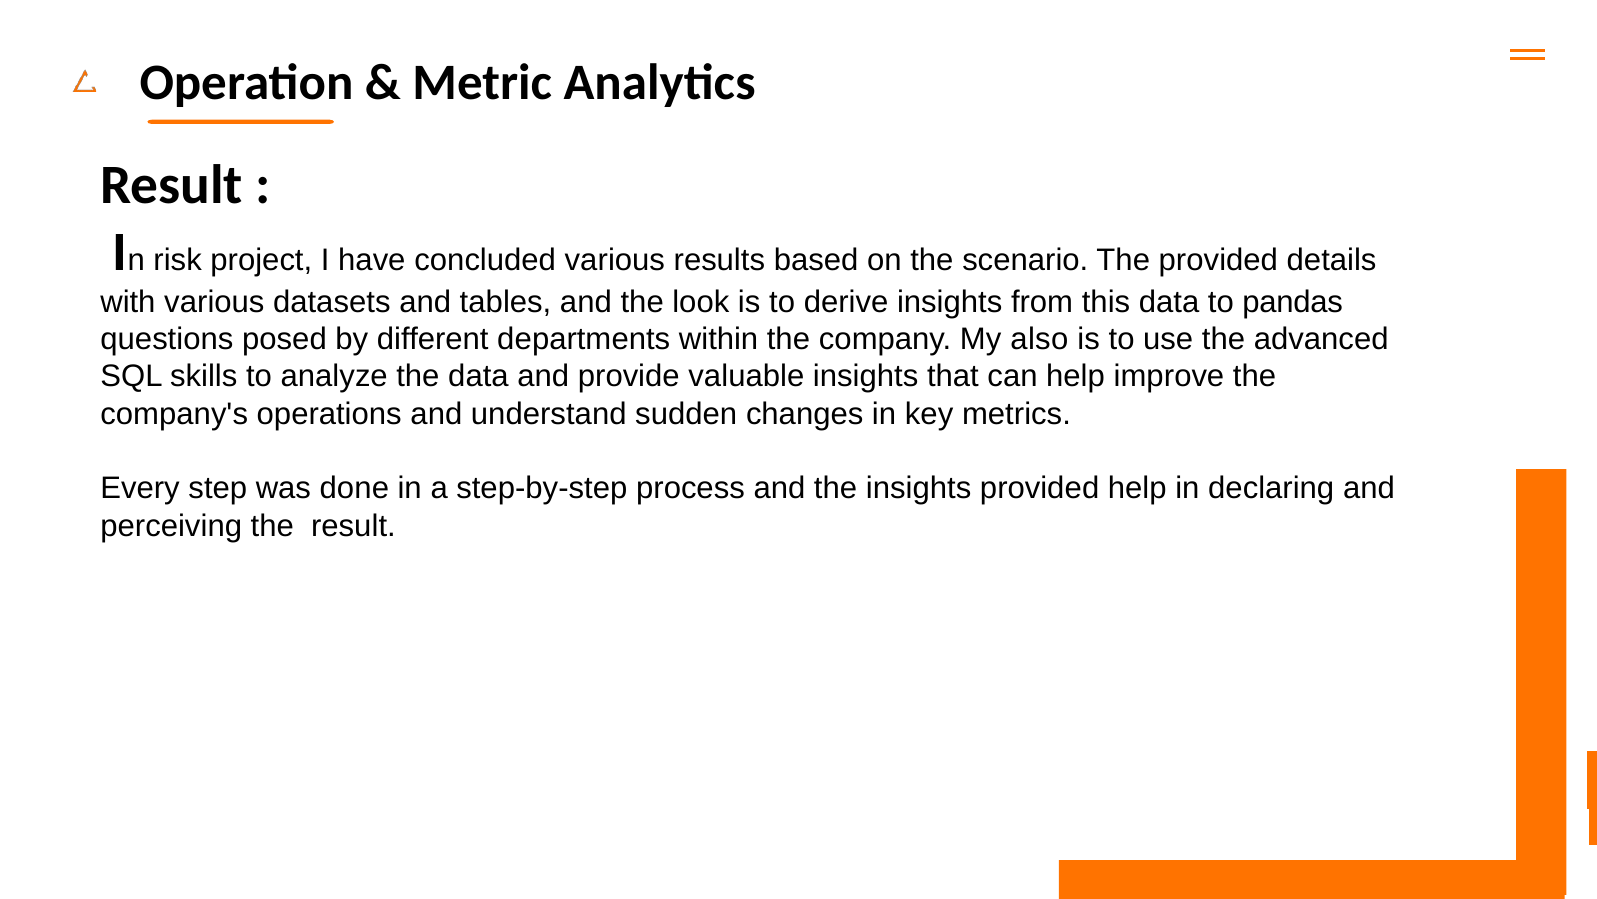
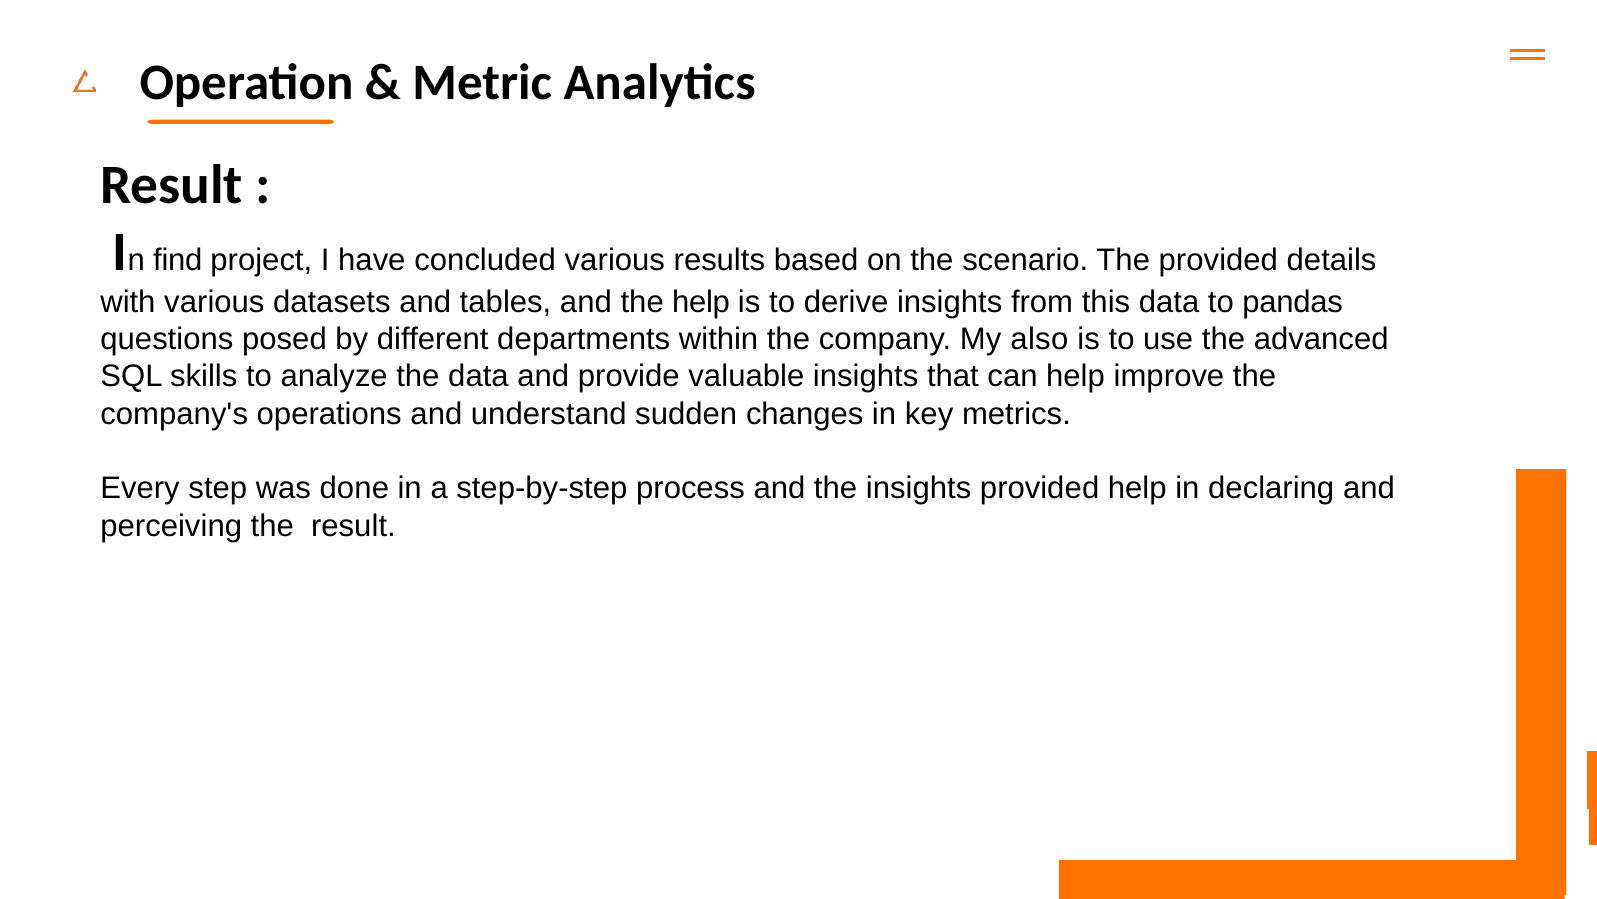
risk: risk -> find (178, 260)
the look: look -> help (701, 302)
